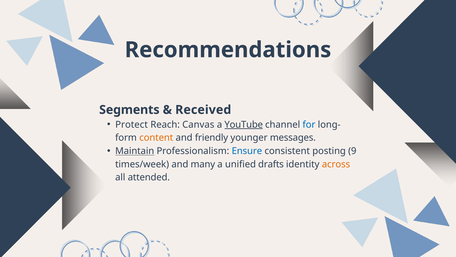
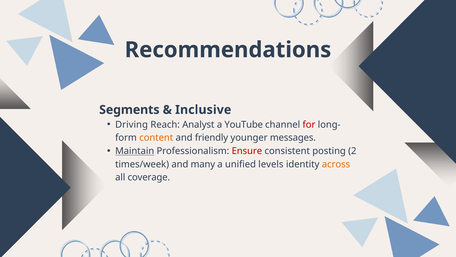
Received: Received -> Inclusive (203, 110)
Protect: Protect -> Driving (132, 124)
Canvas: Canvas -> Analyst (198, 124)
YouTube underline: present -> none (244, 124)
for colour: blue -> red (309, 124)
Ensure colour: blue -> red (247, 151)
9: 9 -> 2 (352, 151)
drafts: drafts -> levels (271, 164)
attended: attended -> coverage (149, 177)
